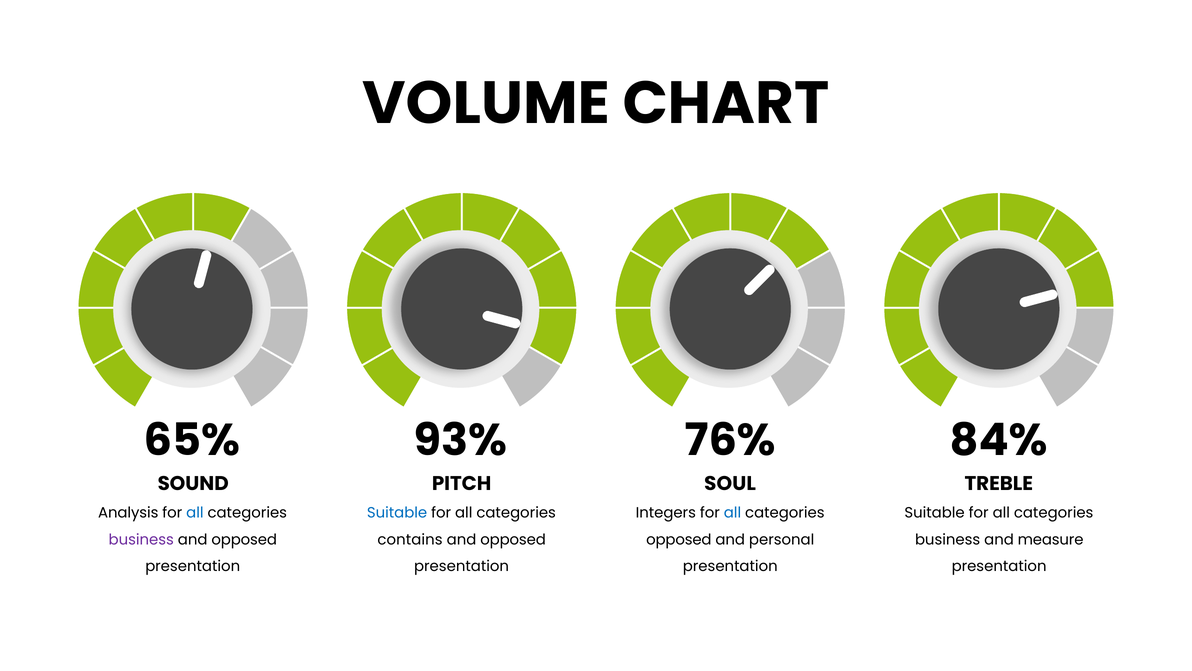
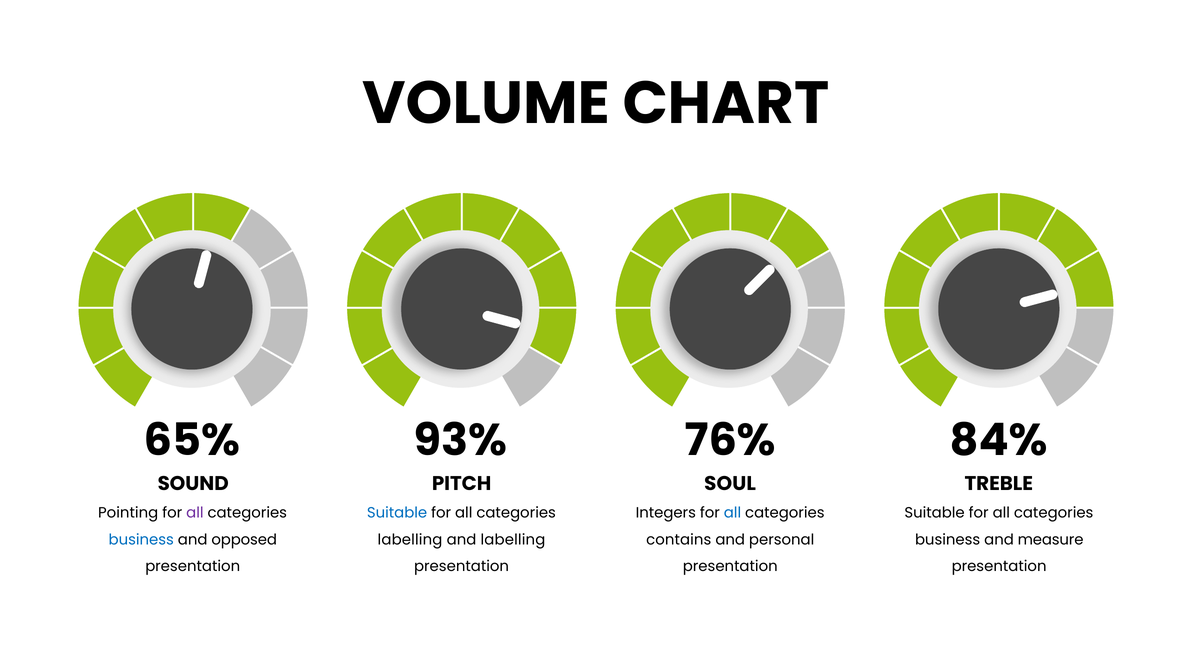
Analysis: Analysis -> Pointing (128, 512)
all colour: blue -> purple (195, 512)
business colour: purple -> blue (141, 539)
contains: contains -> labelling (410, 539)
opposed: opposed -> labelling (513, 539)
opposed: opposed -> contains (679, 539)
